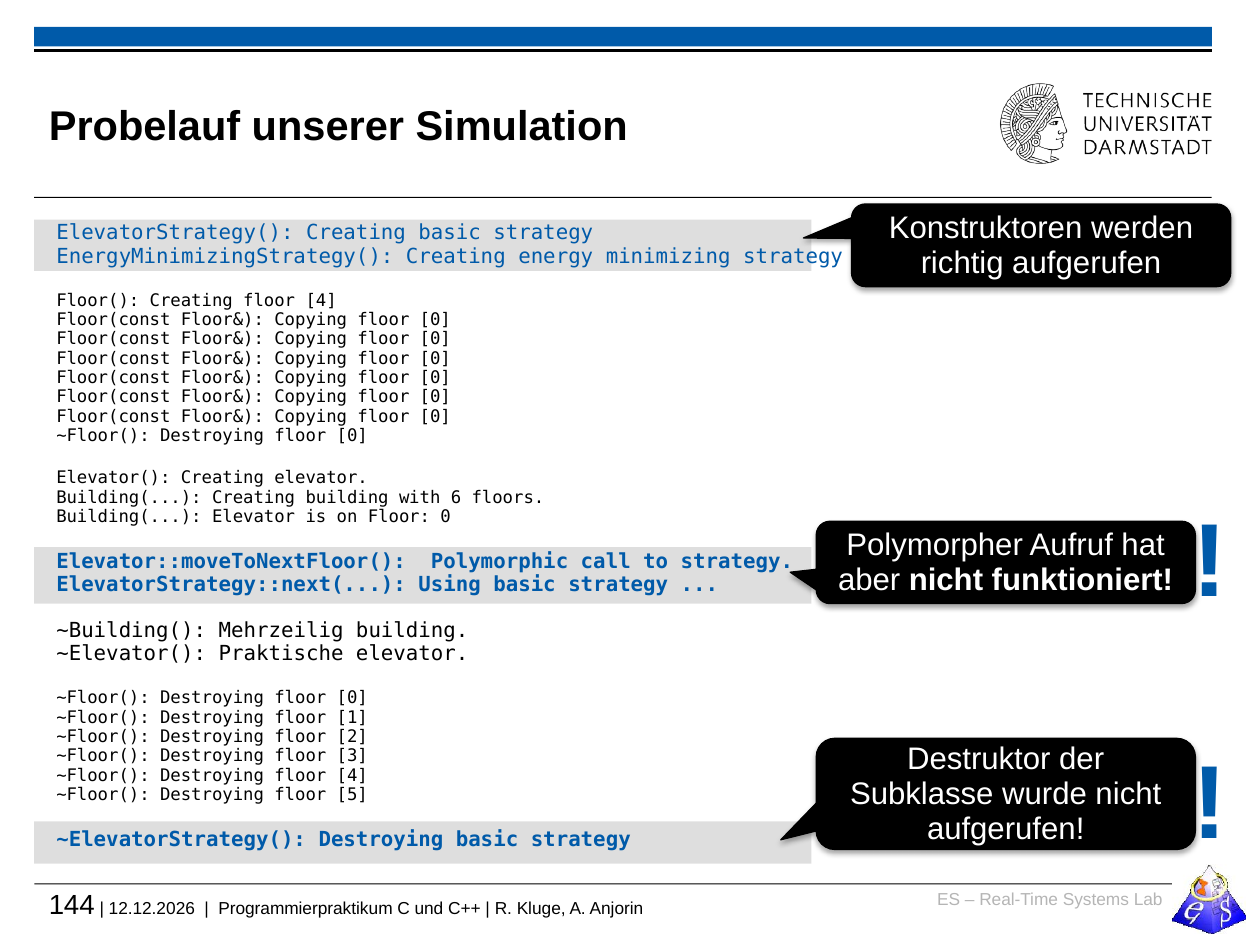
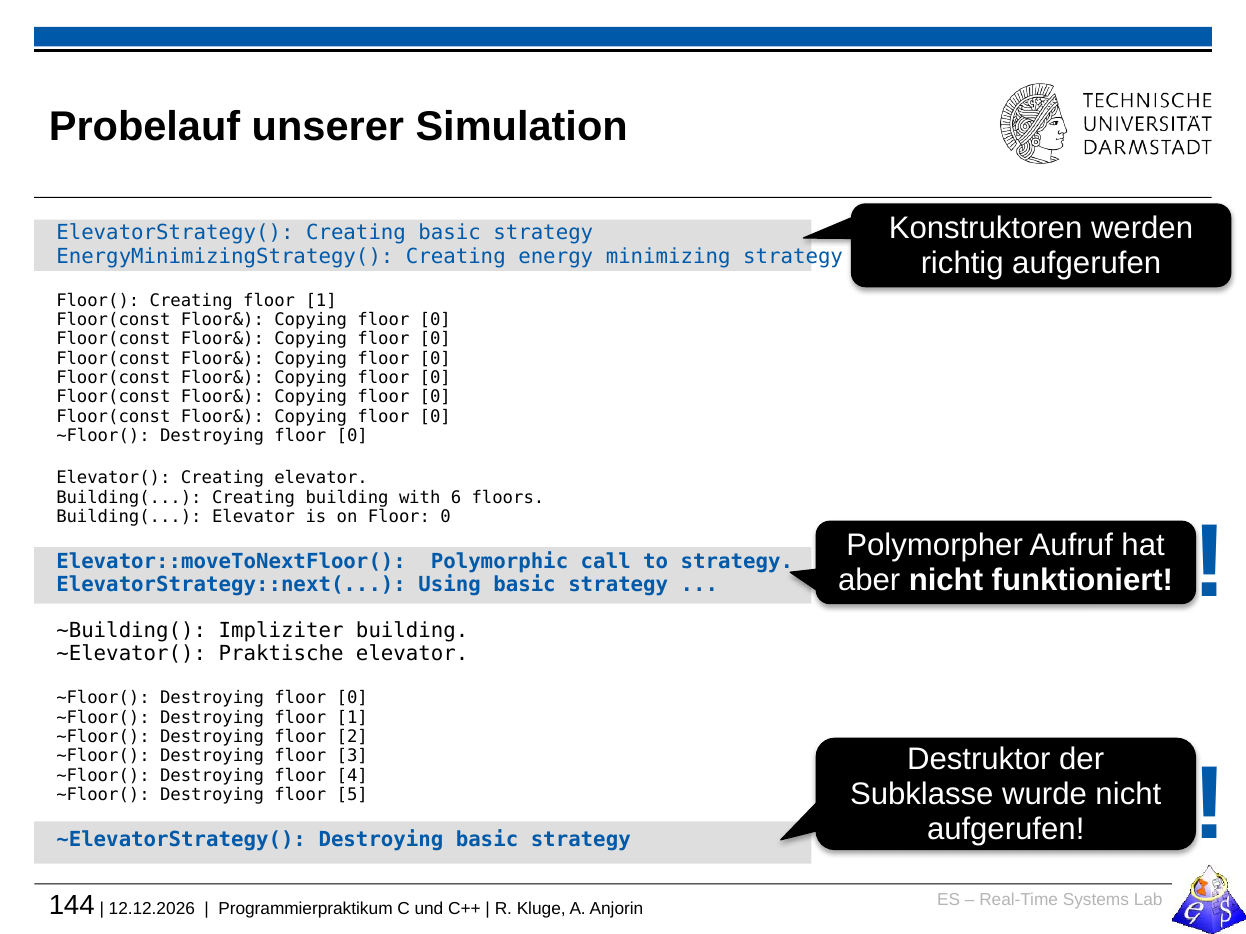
Creating floor 4: 4 -> 1 (321, 301)
Mehrzeilig: Mehrzeilig -> Impliziter (281, 631)
